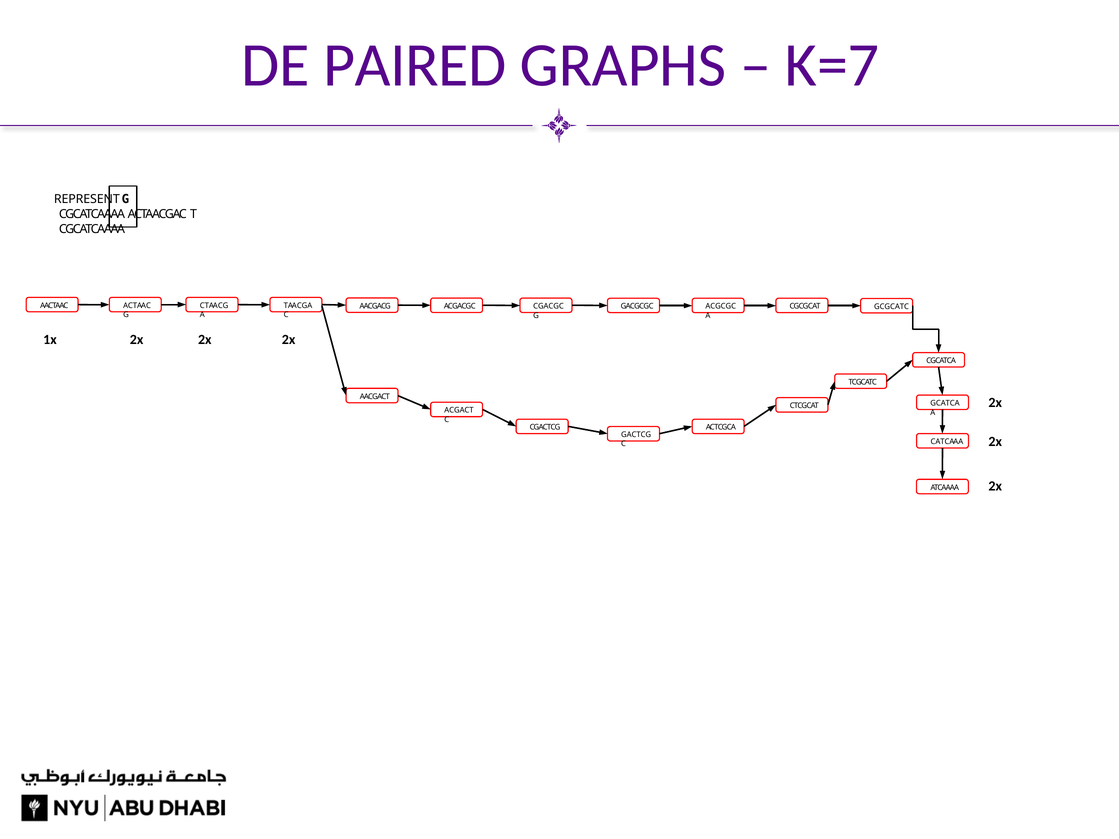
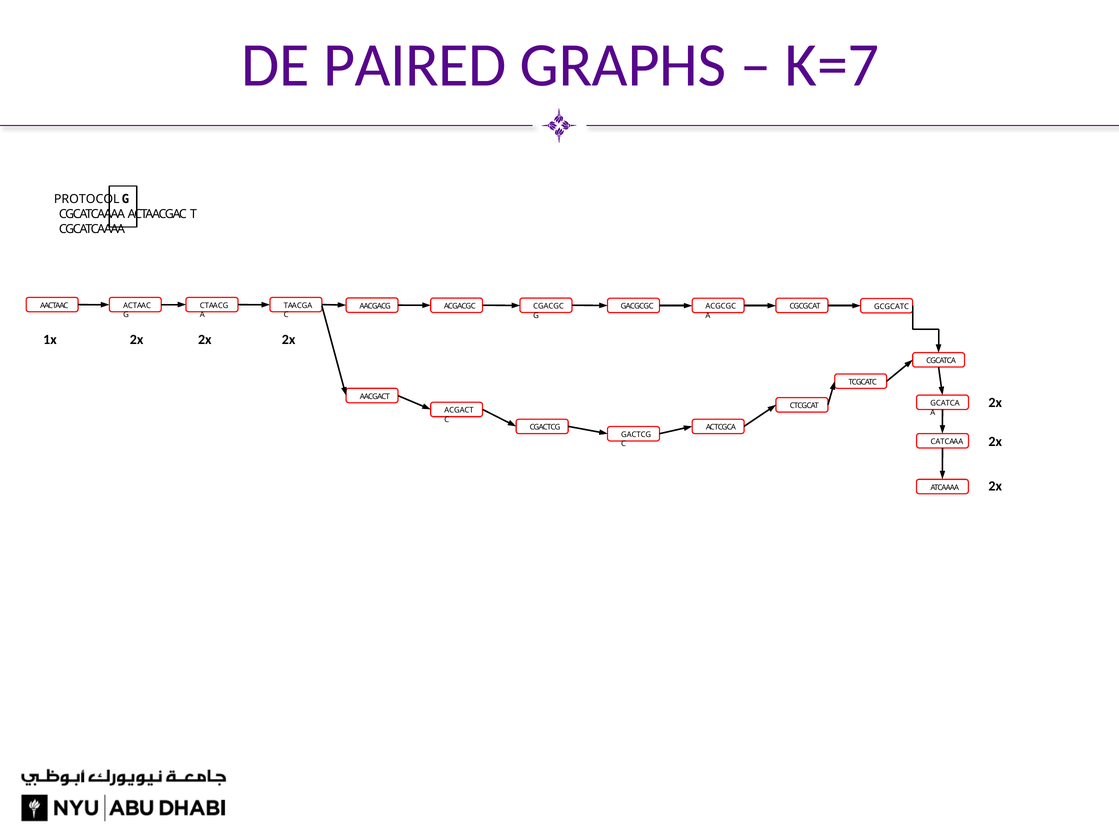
REPRESENT: REPRESENT -> PROTOCOL (87, 199)
